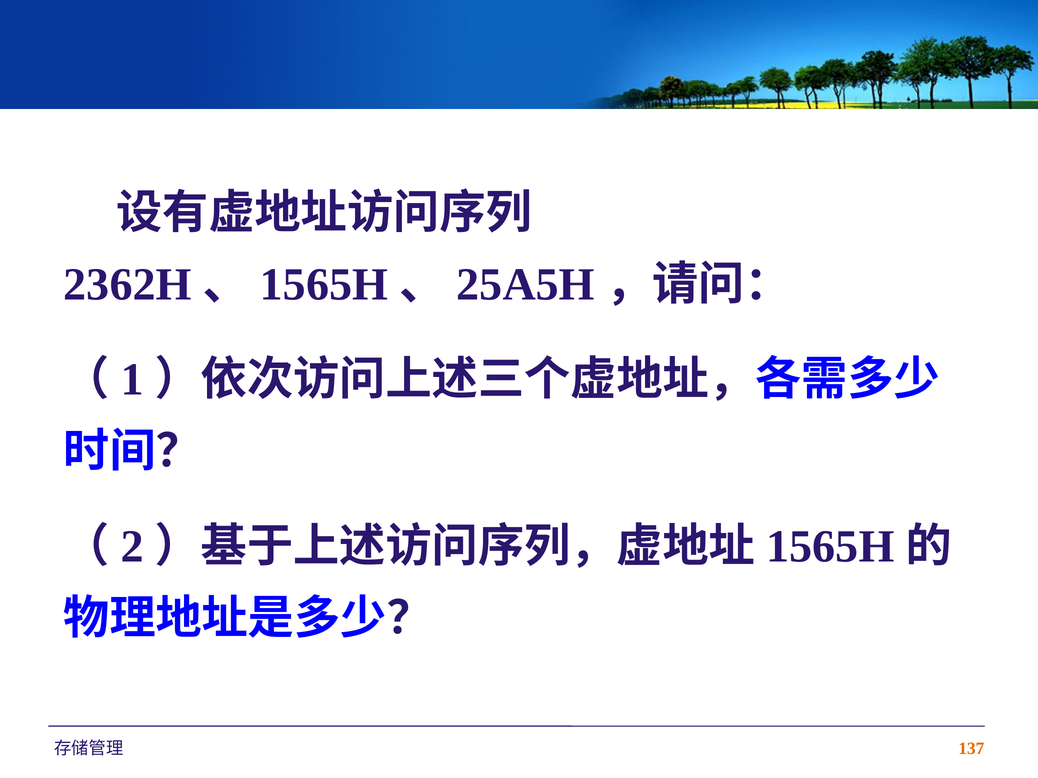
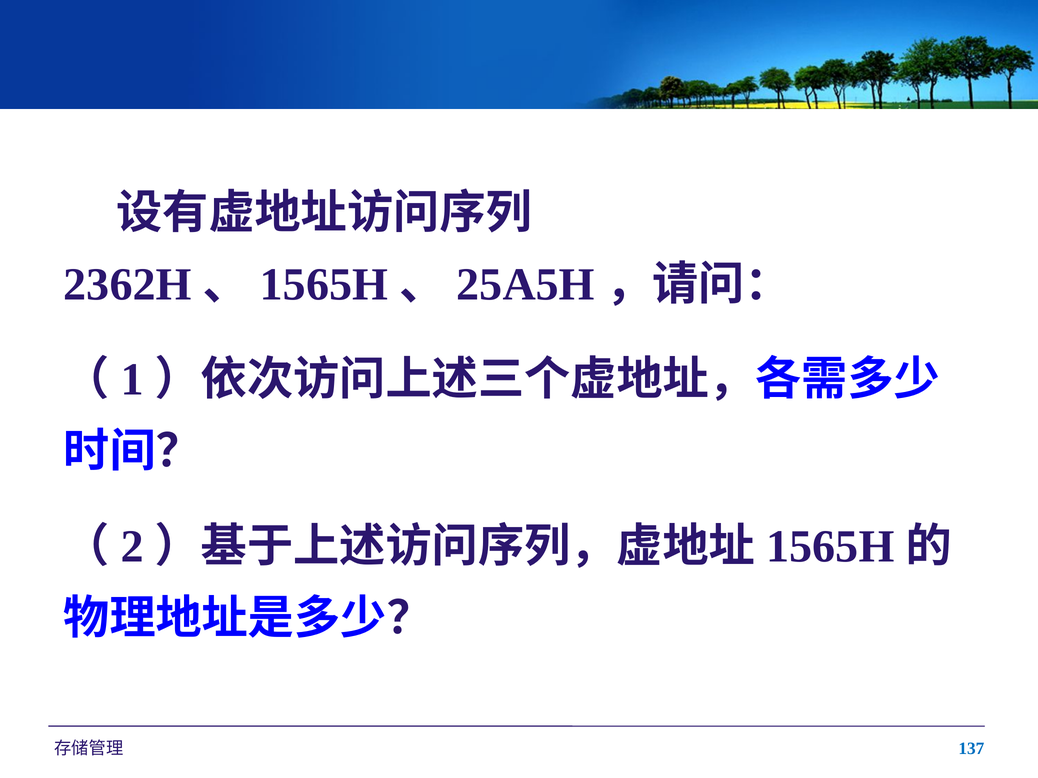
137 colour: orange -> blue (971, 749)
